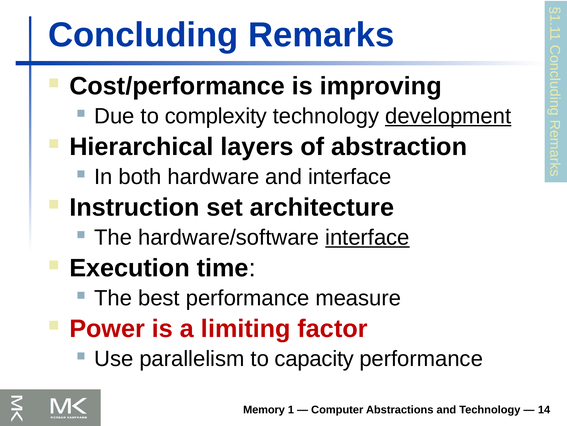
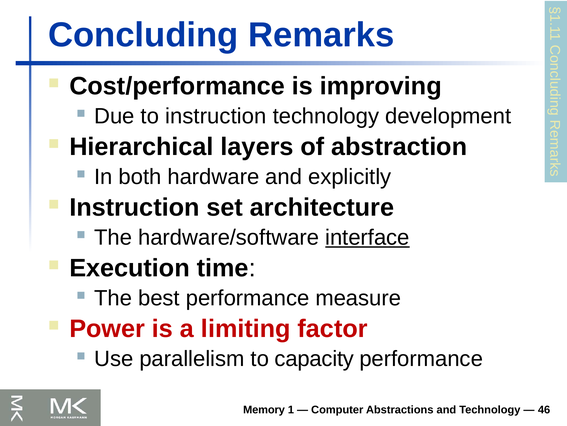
to complexity: complexity -> instruction (216, 116)
development underline: present -> none (448, 116)
and interface: interface -> explicitly (350, 177)
14: 14 -> 46 (544, 409)
